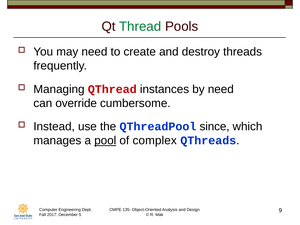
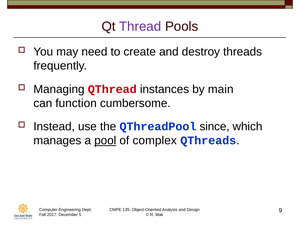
Thread colour: green -> purple (140, 26)
by need: need -> main (221, 89)
override: override -> function (76, 103)
